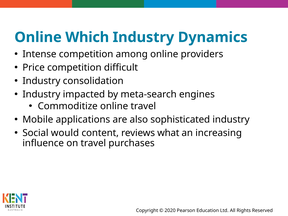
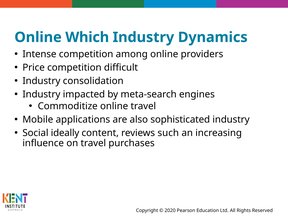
would: would -> ideally (65, 133)
what: what -> such (168, 133)
